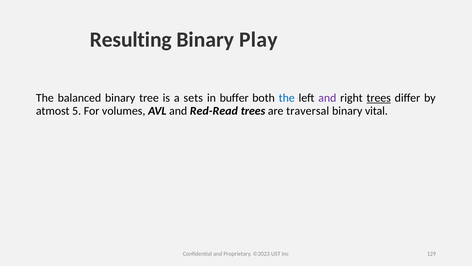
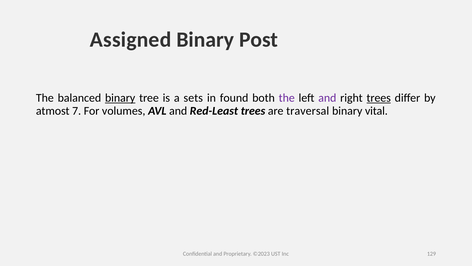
Resulting: Resulting -> Assigned (131, 40)
Play: Play -> Post (259, 40)
binary underline: none -> present (120, 98)
buffer: buffer -> found (234, 98)
the colour: blue -> purple (287, 98)
5: 5 -> 7 (77, 111)
Red-Read: Red-Read -> Red-Least (214, 111)
